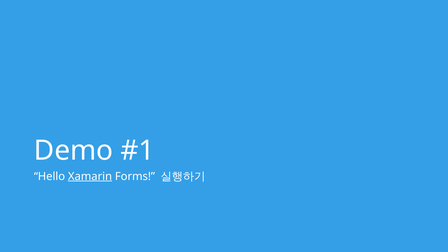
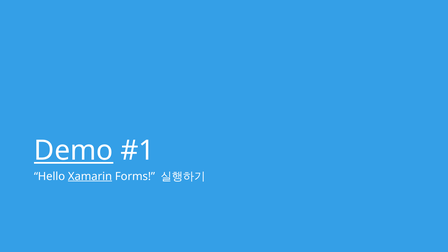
Demo underline: none -> present (74, 151)
